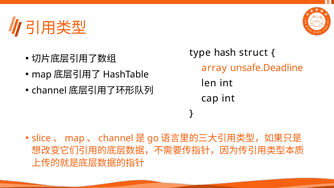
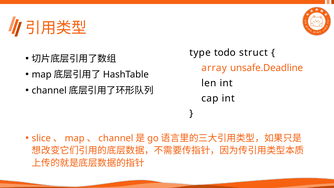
hash: hash -> todo (225, 53)
